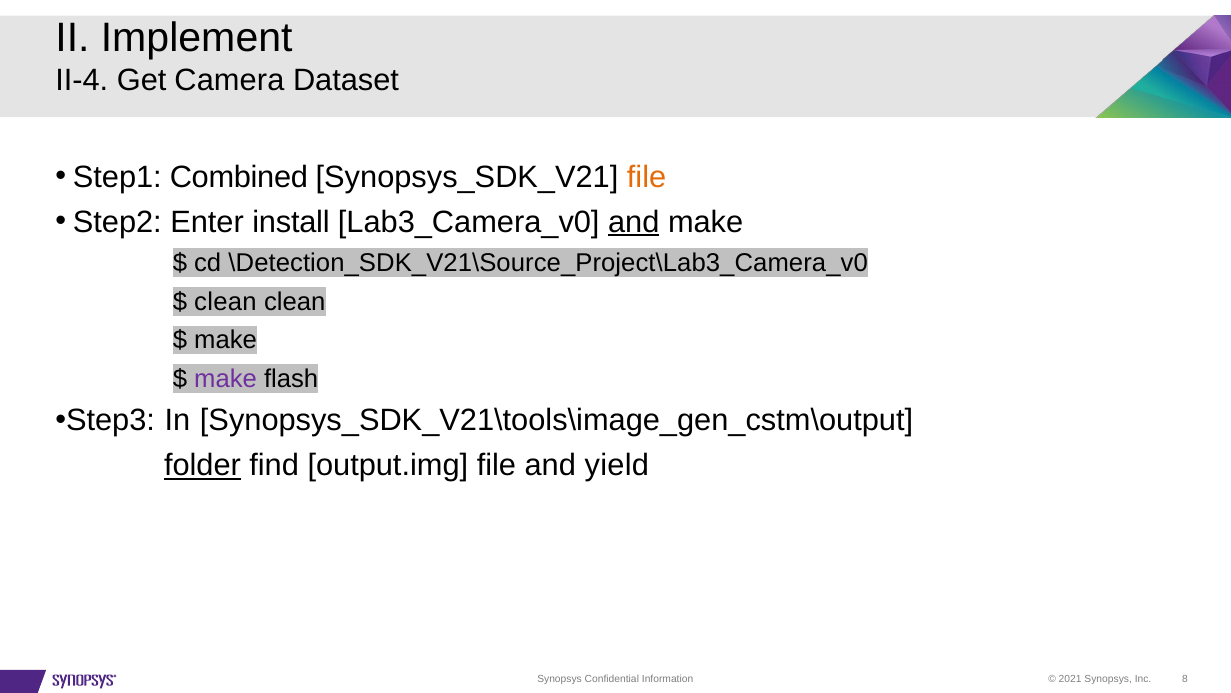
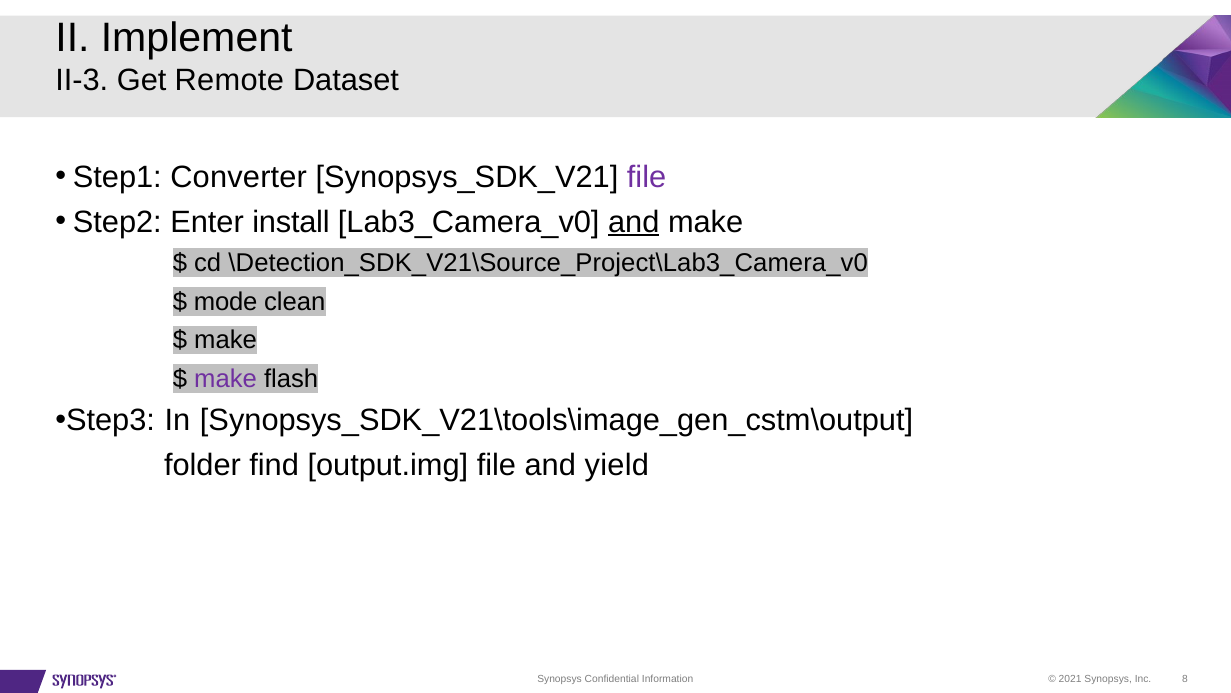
II-4: II-4 -> II-3 (82, 81)
Camera: Camera -> Remote (229, 81)
Combined: Combined -> Converter (239, 177)
file colour: orange -> purple (647, 177)
clean: clean -> mode (226, 302)
folder underline: present -> none (202, 465)
